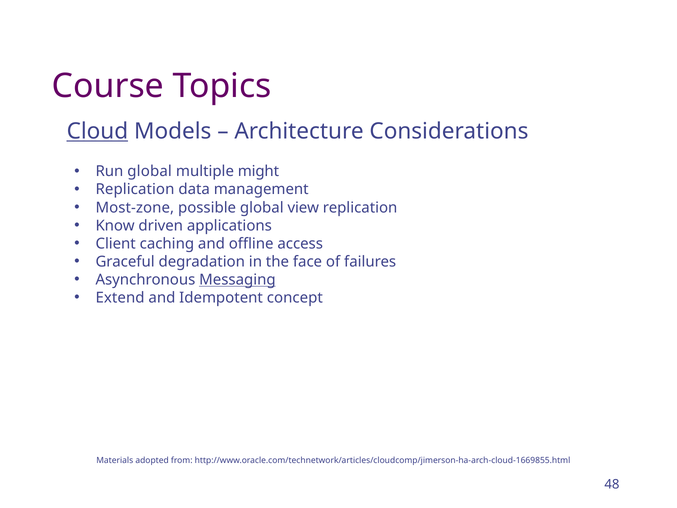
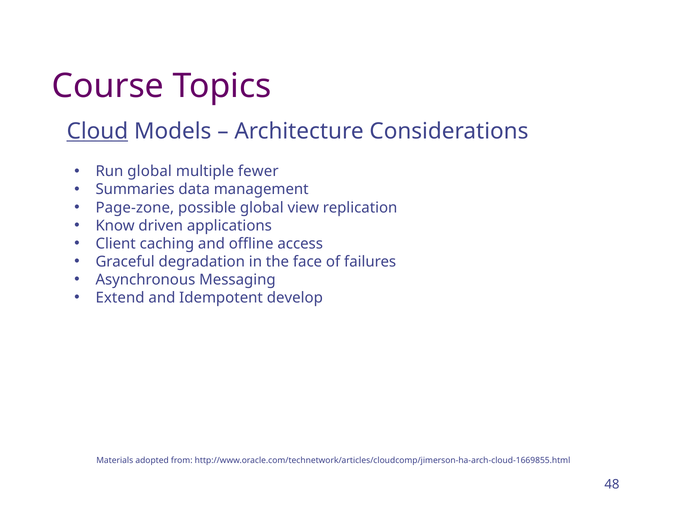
might: might -> fewer (258, 171)
Replication: Replication -> Summaries (135, 189)
Most-zone: Most-zone -> Page-zone (135, 207)
Messaging underline: present -> none (237, 280)
concept: concept -> develop (295, 298)
